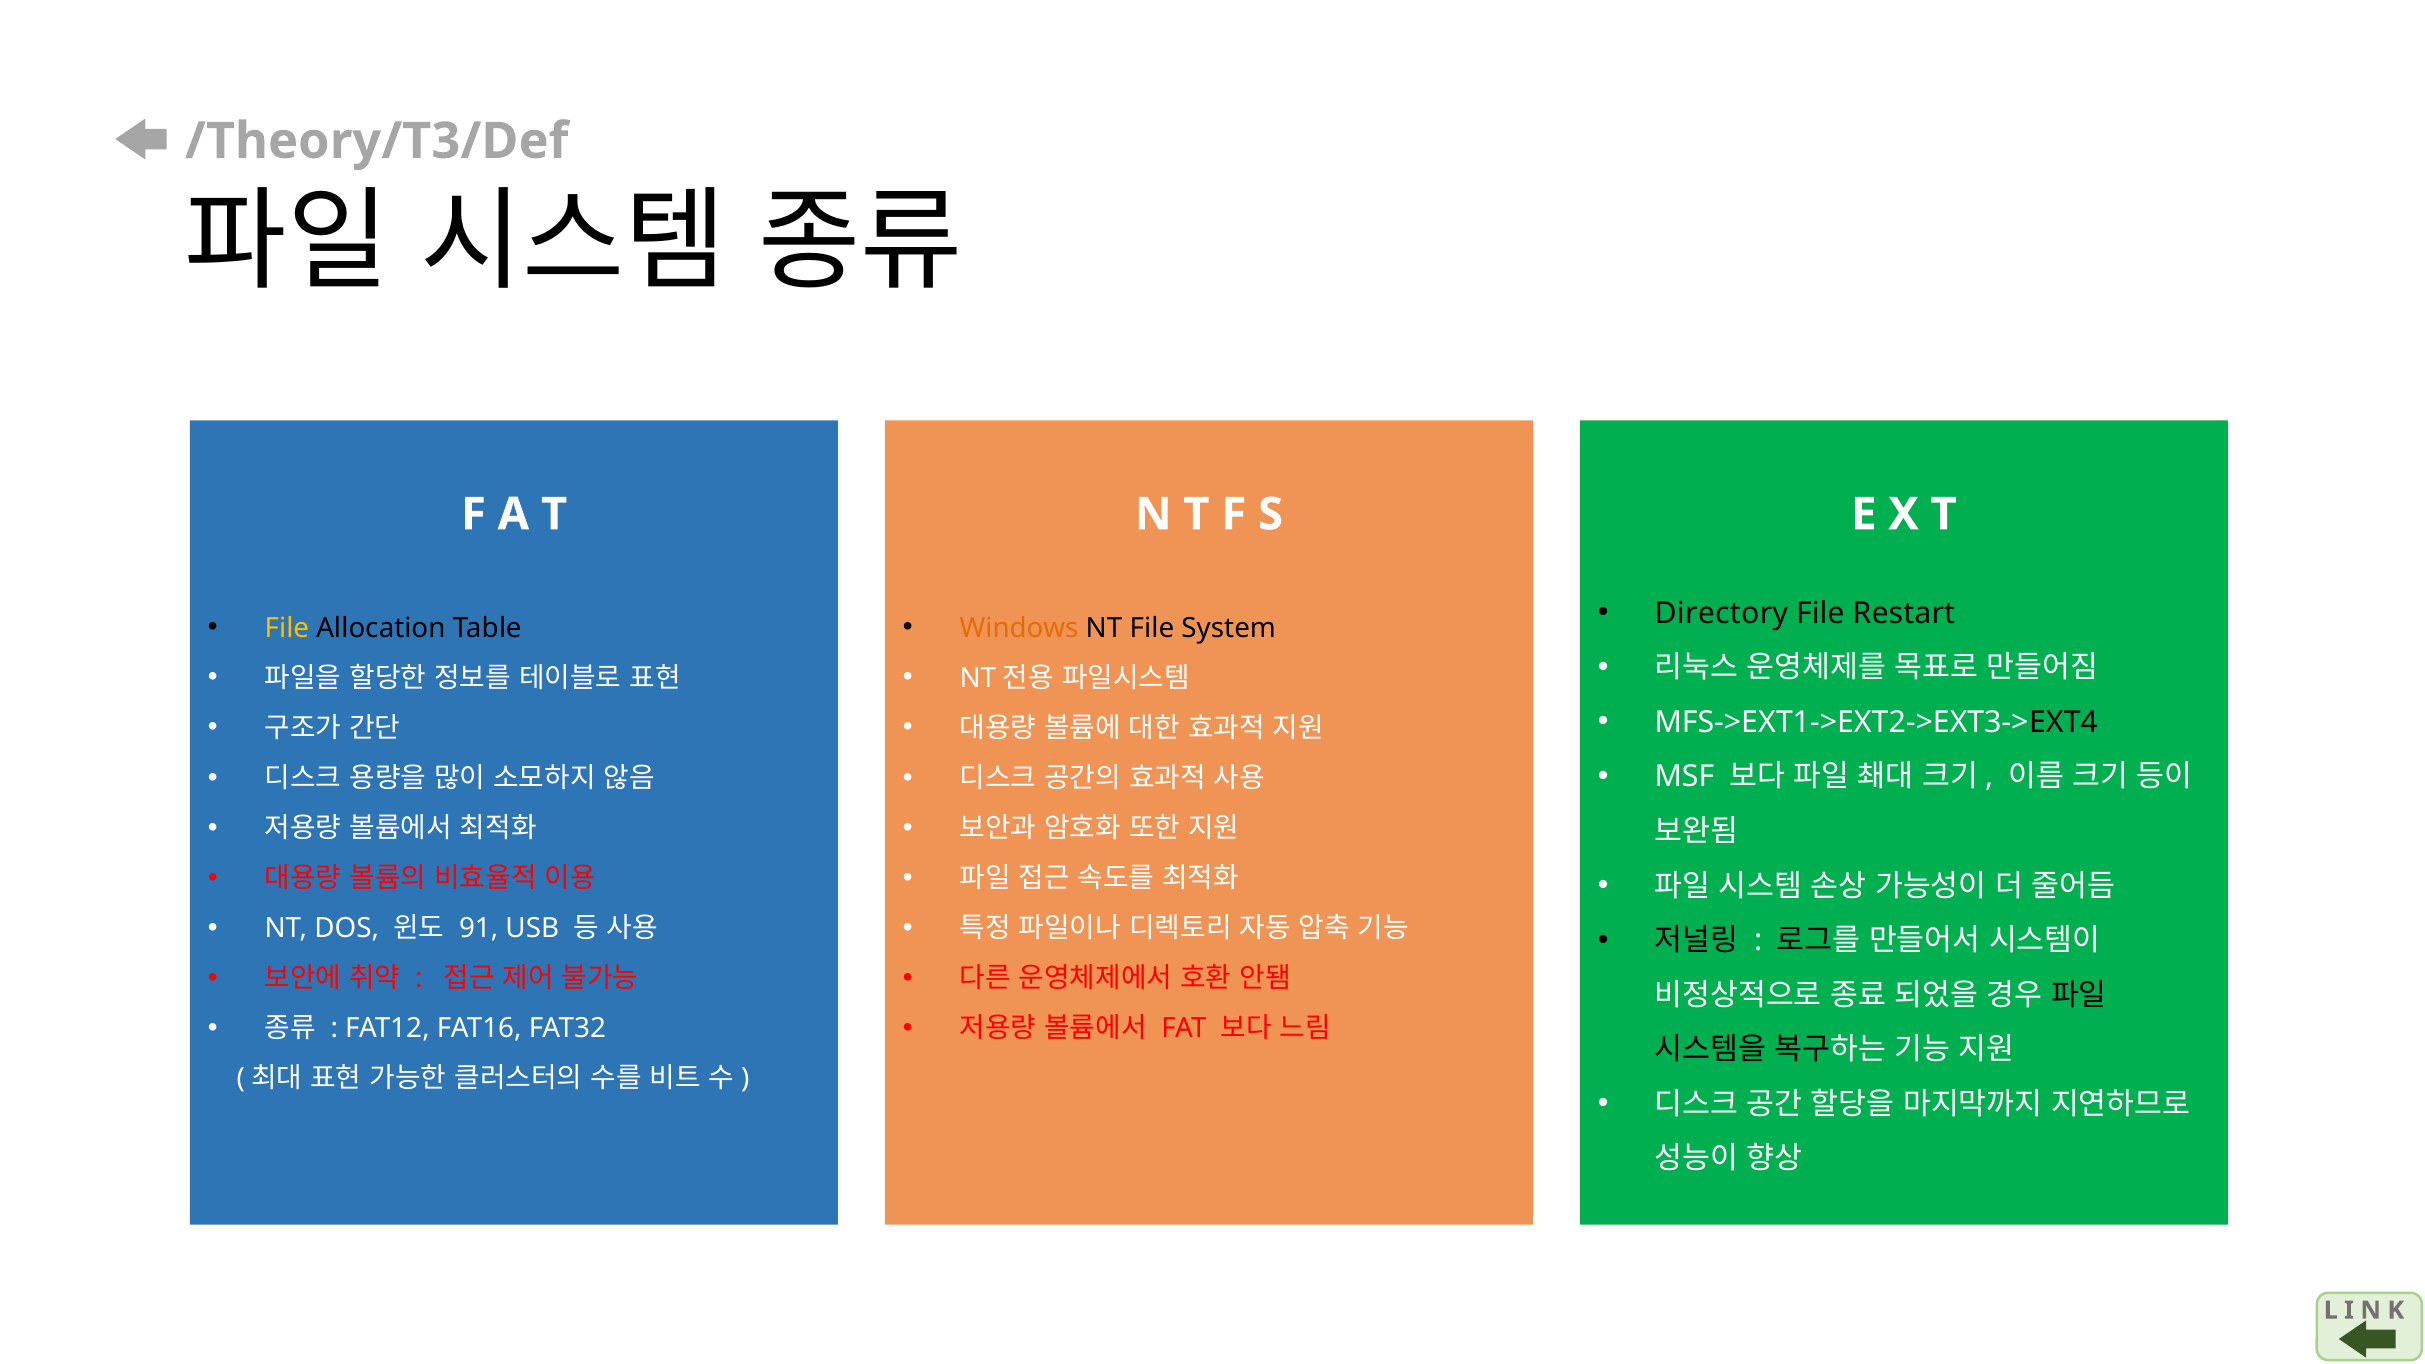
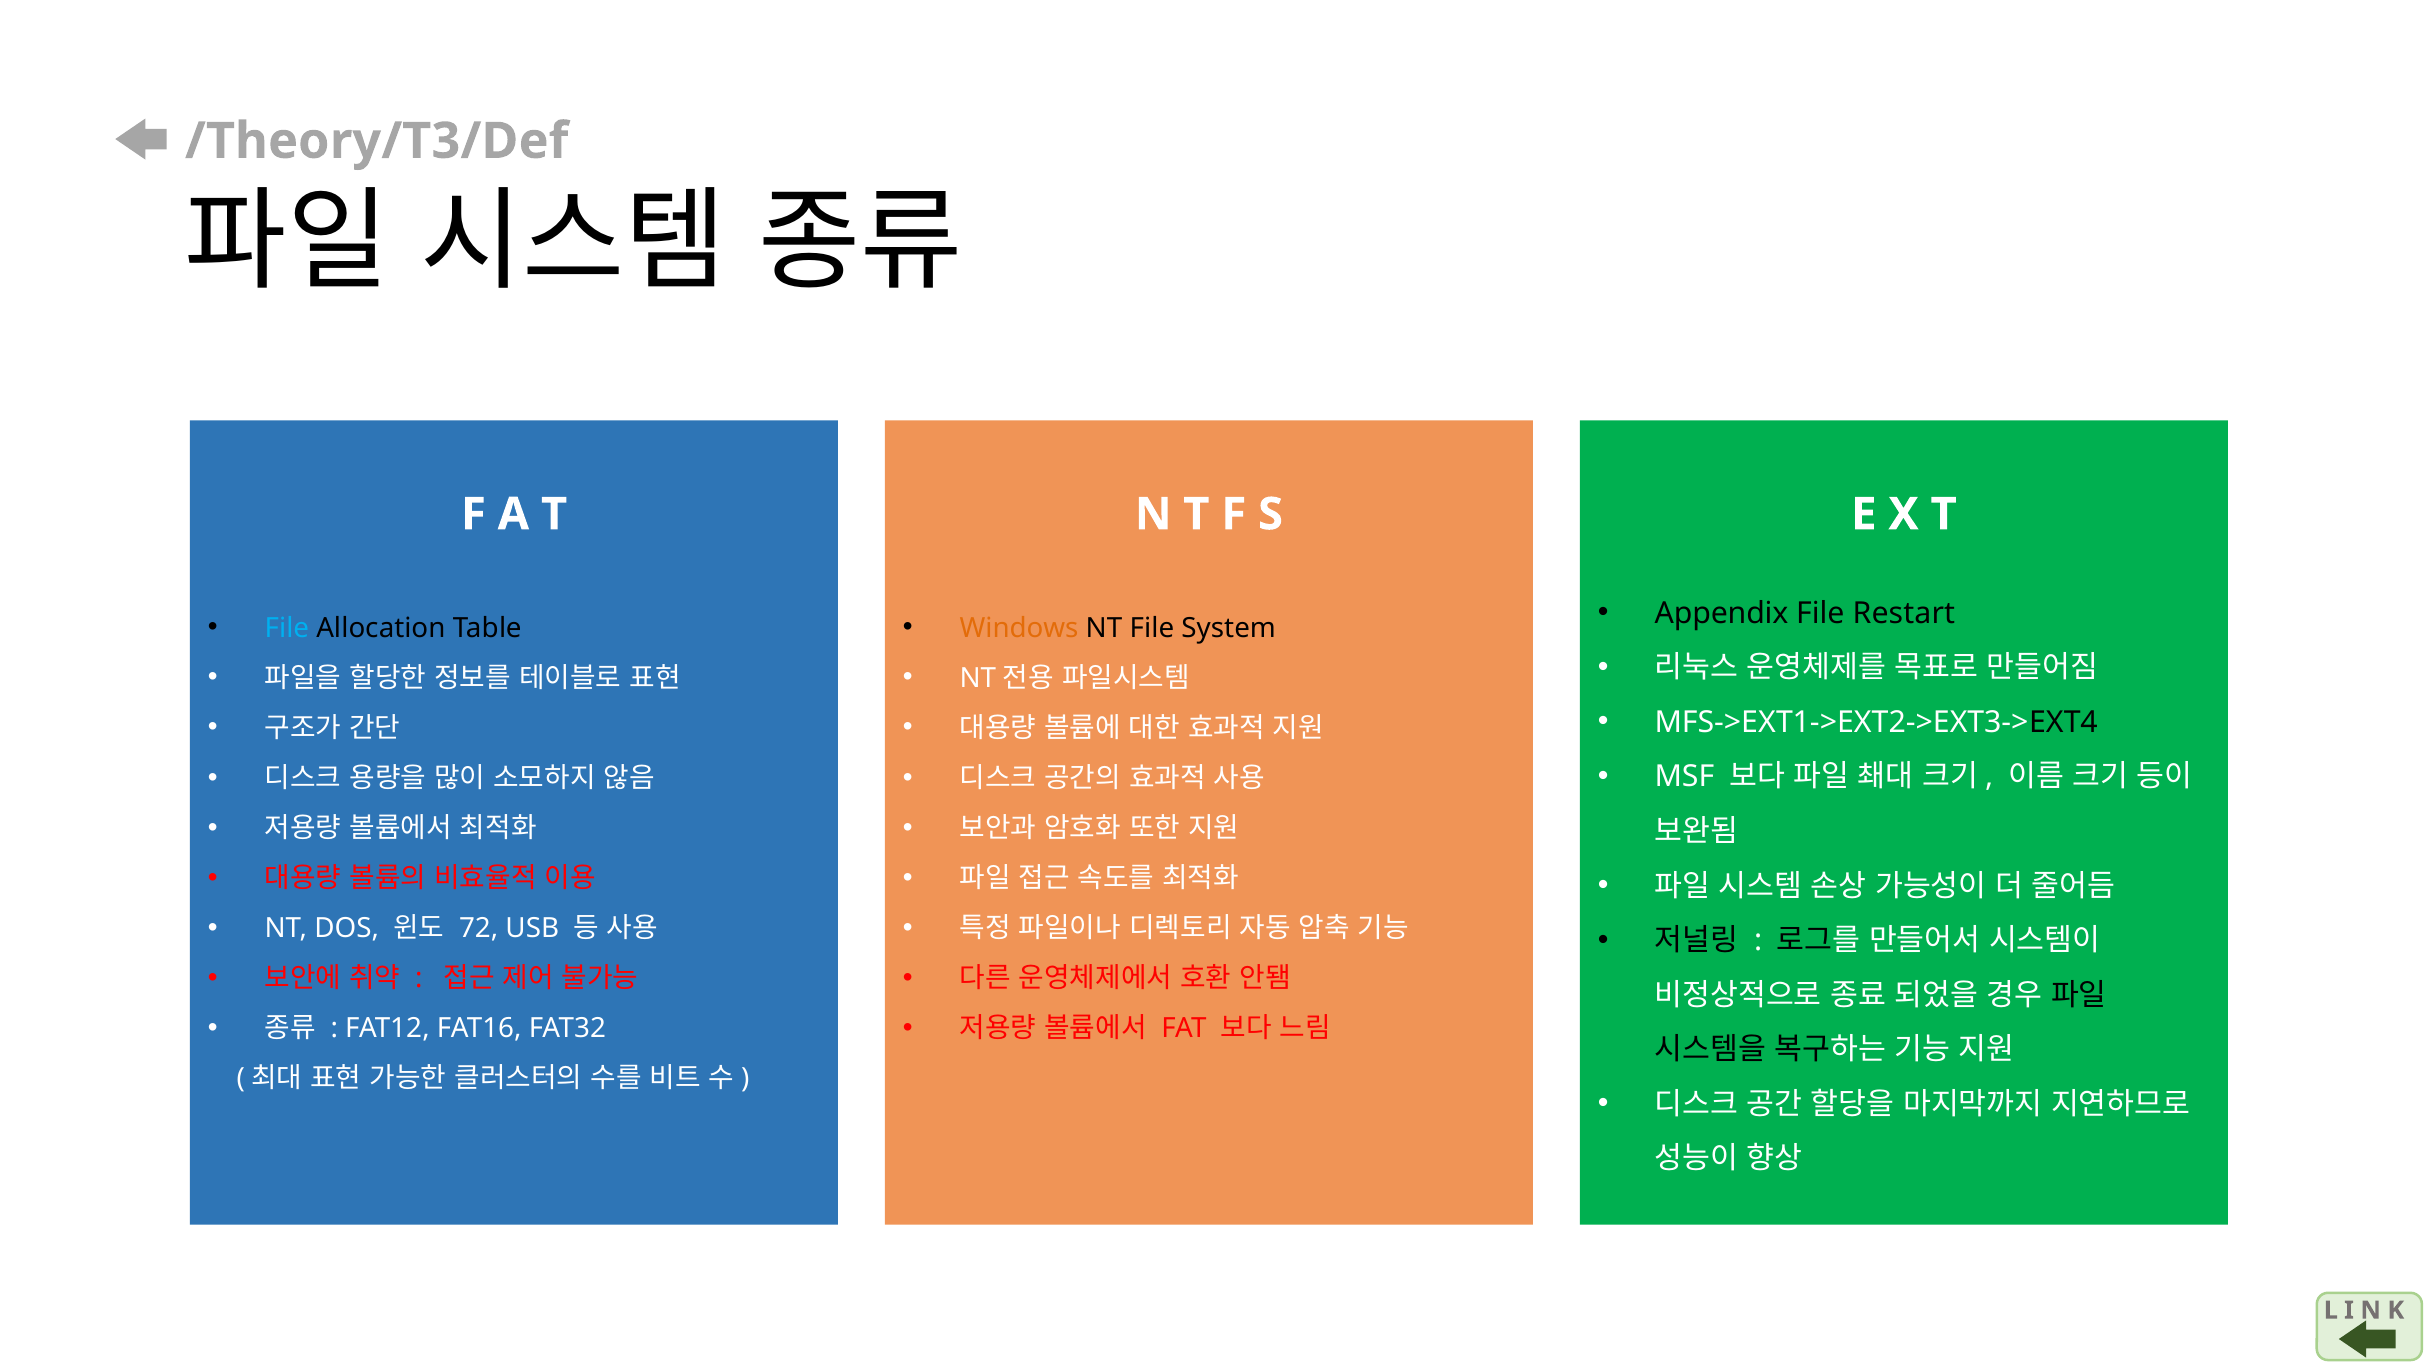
Directory: Directory -> Appendix (1722, 613)
File colour: yellow -> light blue (287, 628)
91: 91 -> 72 (479, 929)
